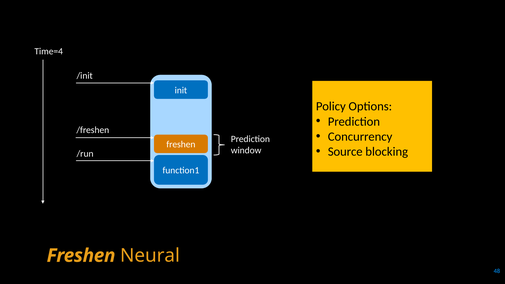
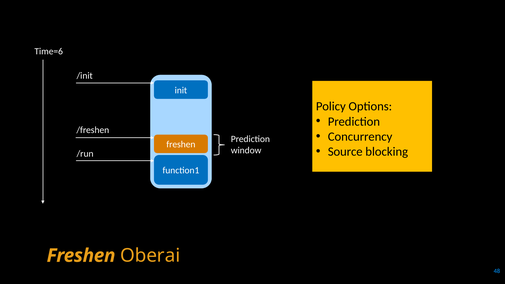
Time=4: Time=4 -> Time=6 (49, 51)
Neural: Neural -> Oberai (150, 256)
